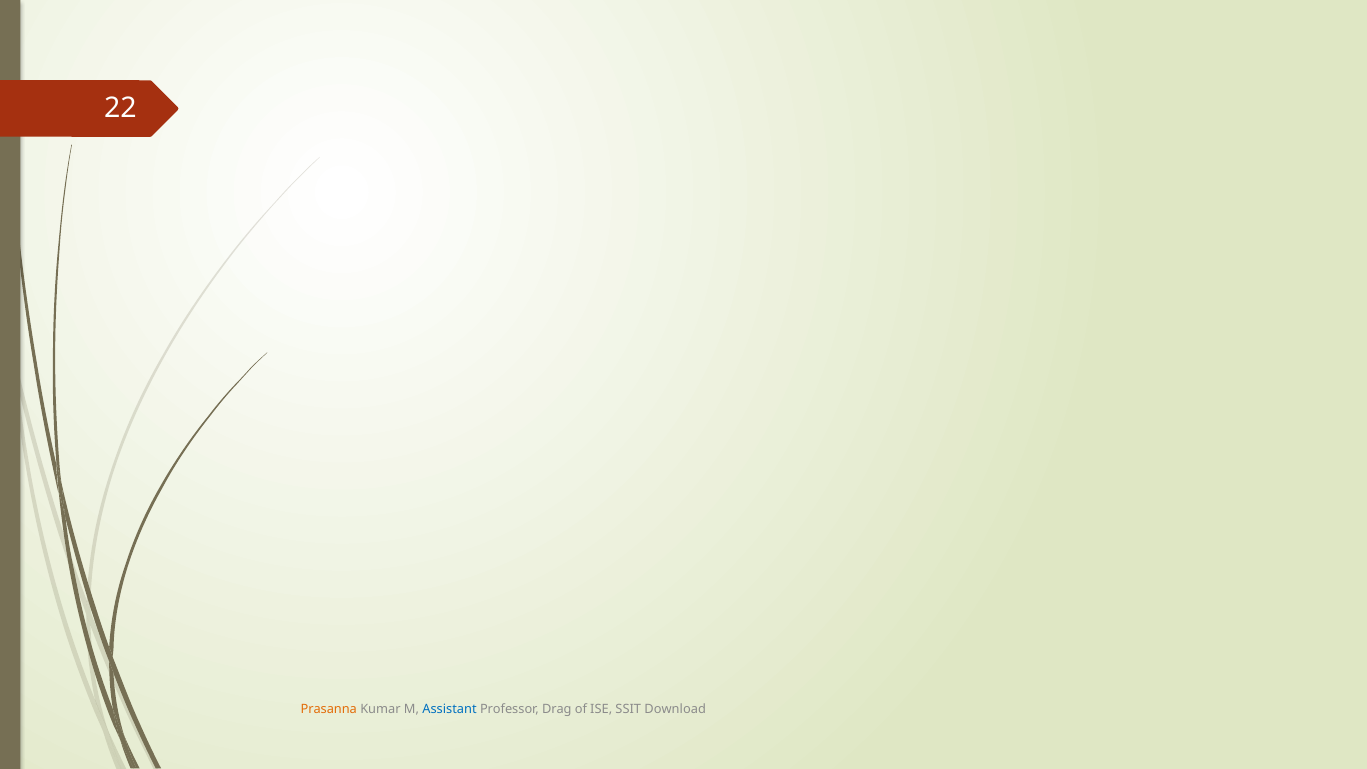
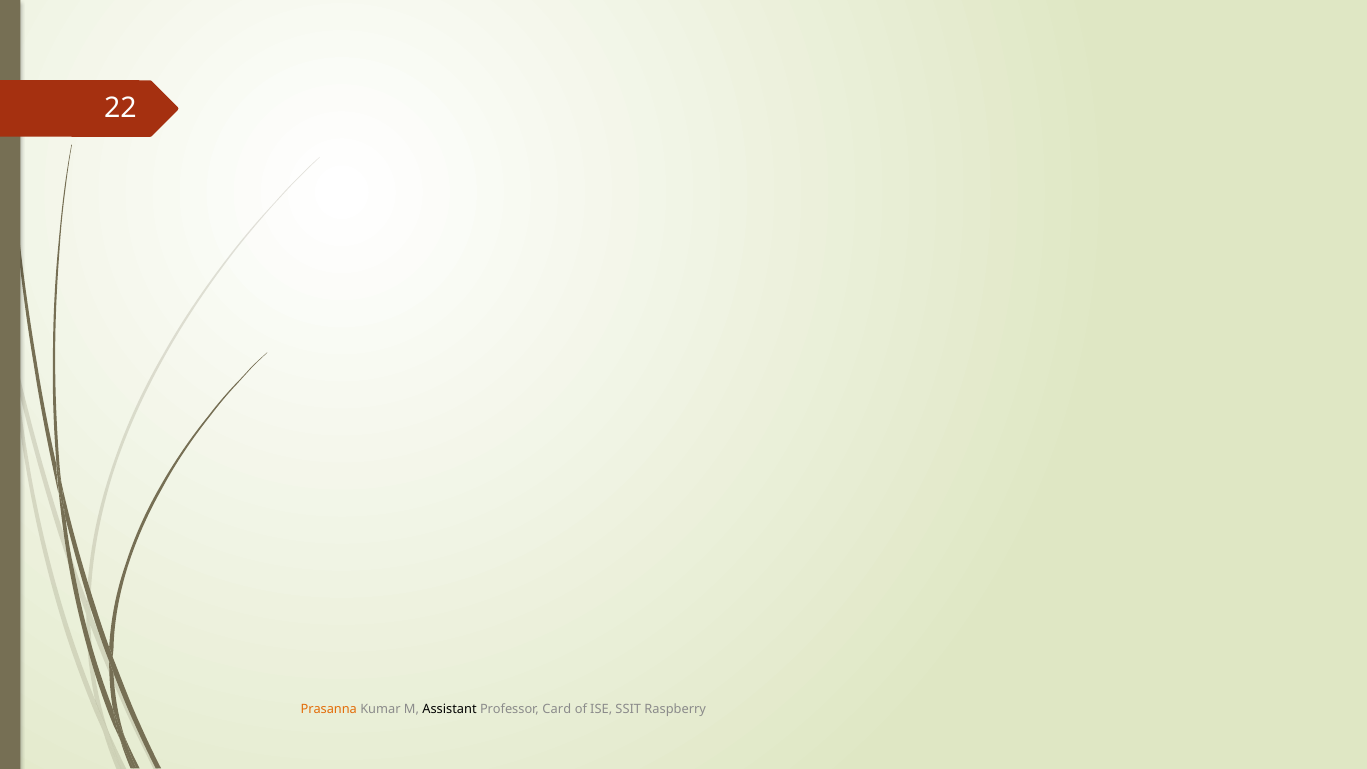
Assistant colour: blue -> black (450, 709)
Drag: Drag -> Card (557, 709)
Download: Download -> Raspberry (675, 709)
